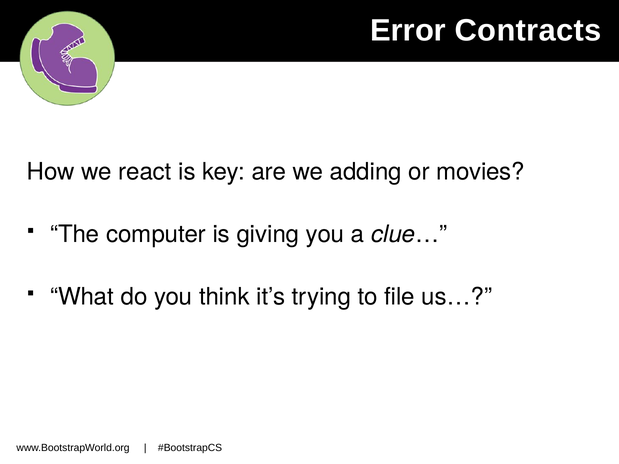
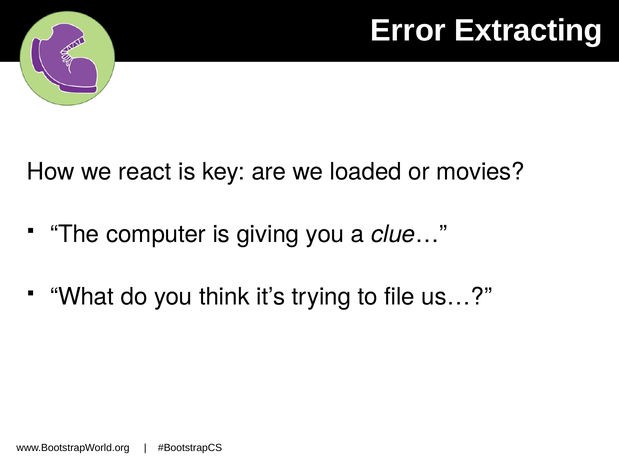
Contracts: Contracts -> Extracting (529, 31)
adding: adding -> loaded (366, 172)
